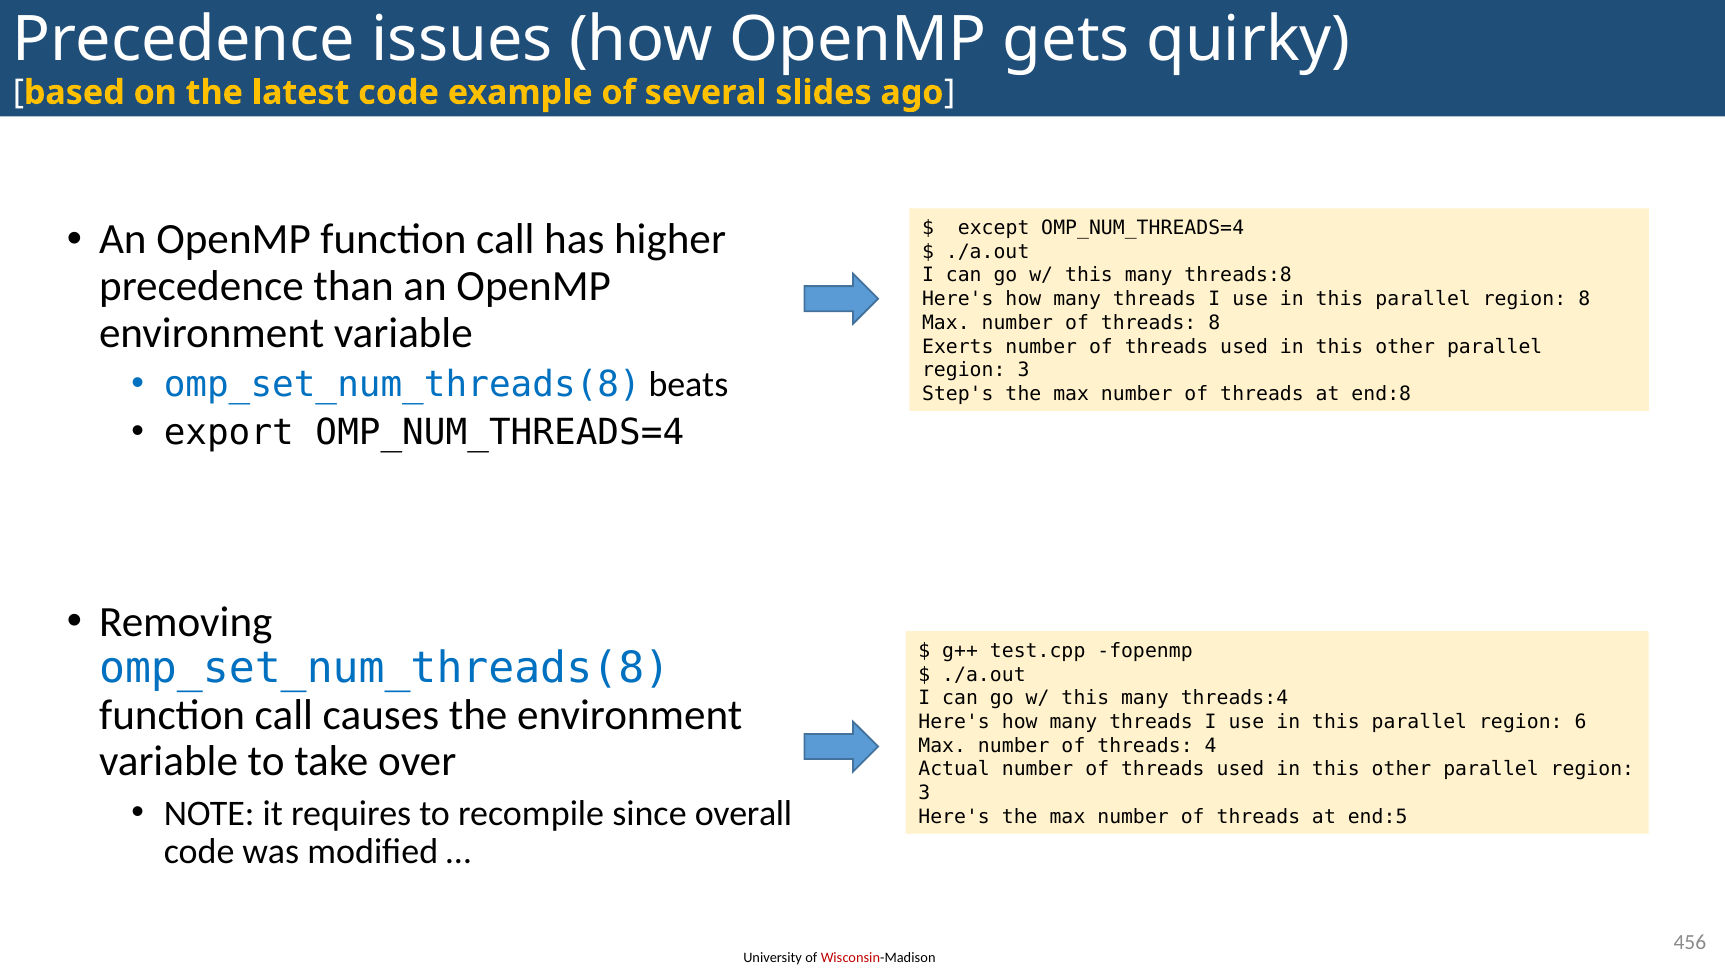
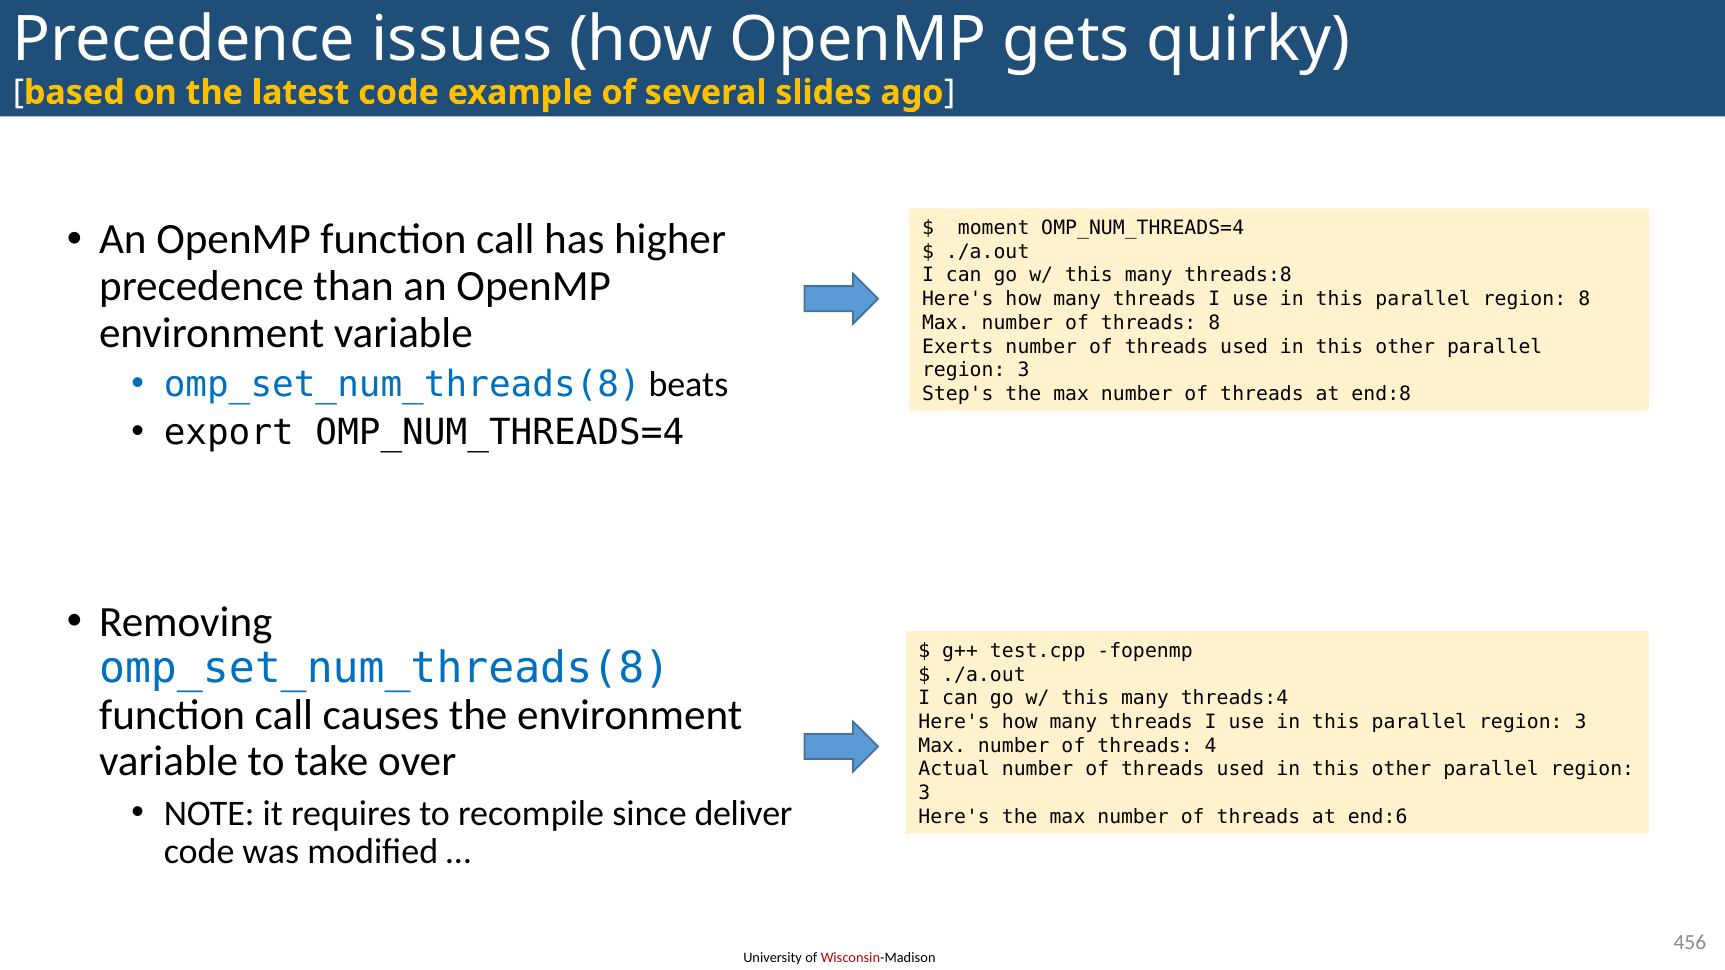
except: except -> moment (994, 228)
this parallel region 6: 6 -> 3 (1581, 722)
overall: overall -> deliver (743, 813)
end:5: end:5 -> end:6 (1378, 817)
